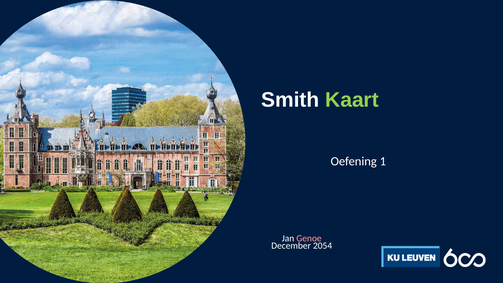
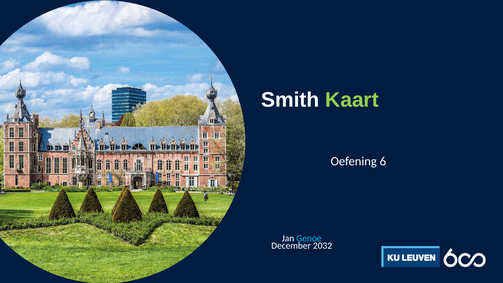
1: 1 -> 6 (383, 161)
Genoe colour: pink -> light blue (309, 238)
2054: 2054 -> 2032 (323, 246)
